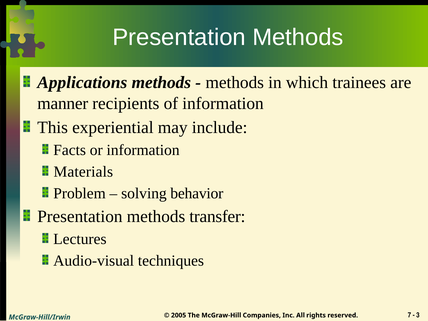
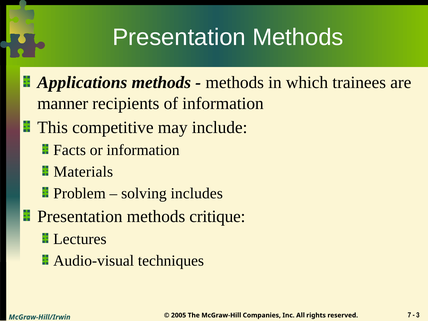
experiential: experiential -> competitive (113, 127)
behavior: behavior -> includes (197, 193)
transfer: transfer -> critique (217, 216)
